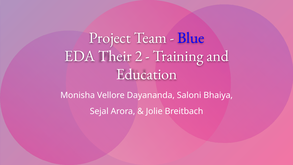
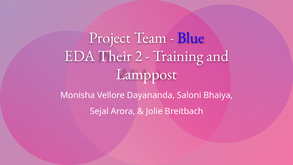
Education: Education -> Lamppost (147, 74)
